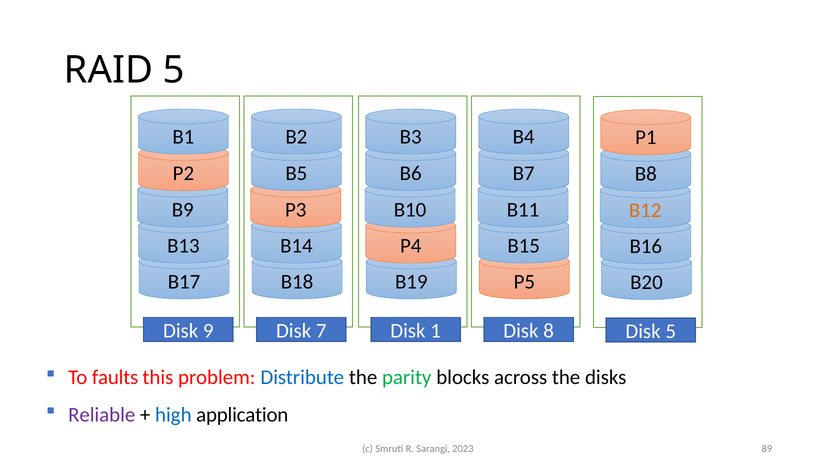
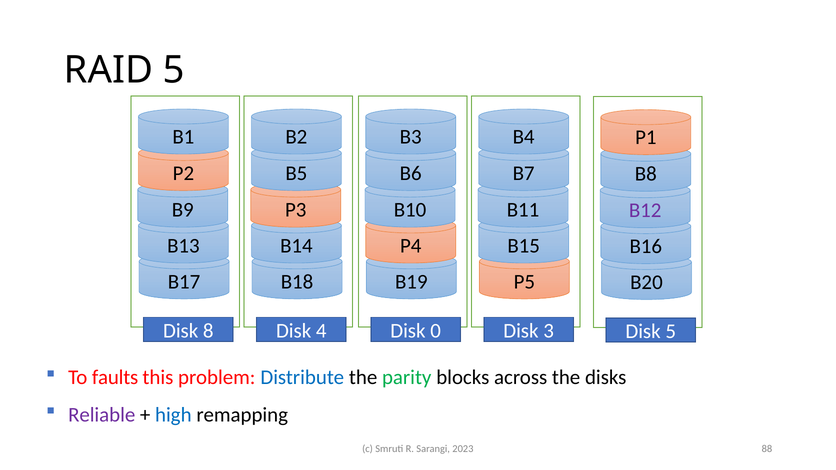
B12 colour: orange -> purple (645, 211)
9: 9 -> 8 (208, 331)
7: 7 -> 4 (321, 331)
1: 1 -> 0 (436, 331)
8: 8 -> 3 (549, 331)
application: application -> remapping (242, 415)
89: 89 -> 88 (767, 449)
